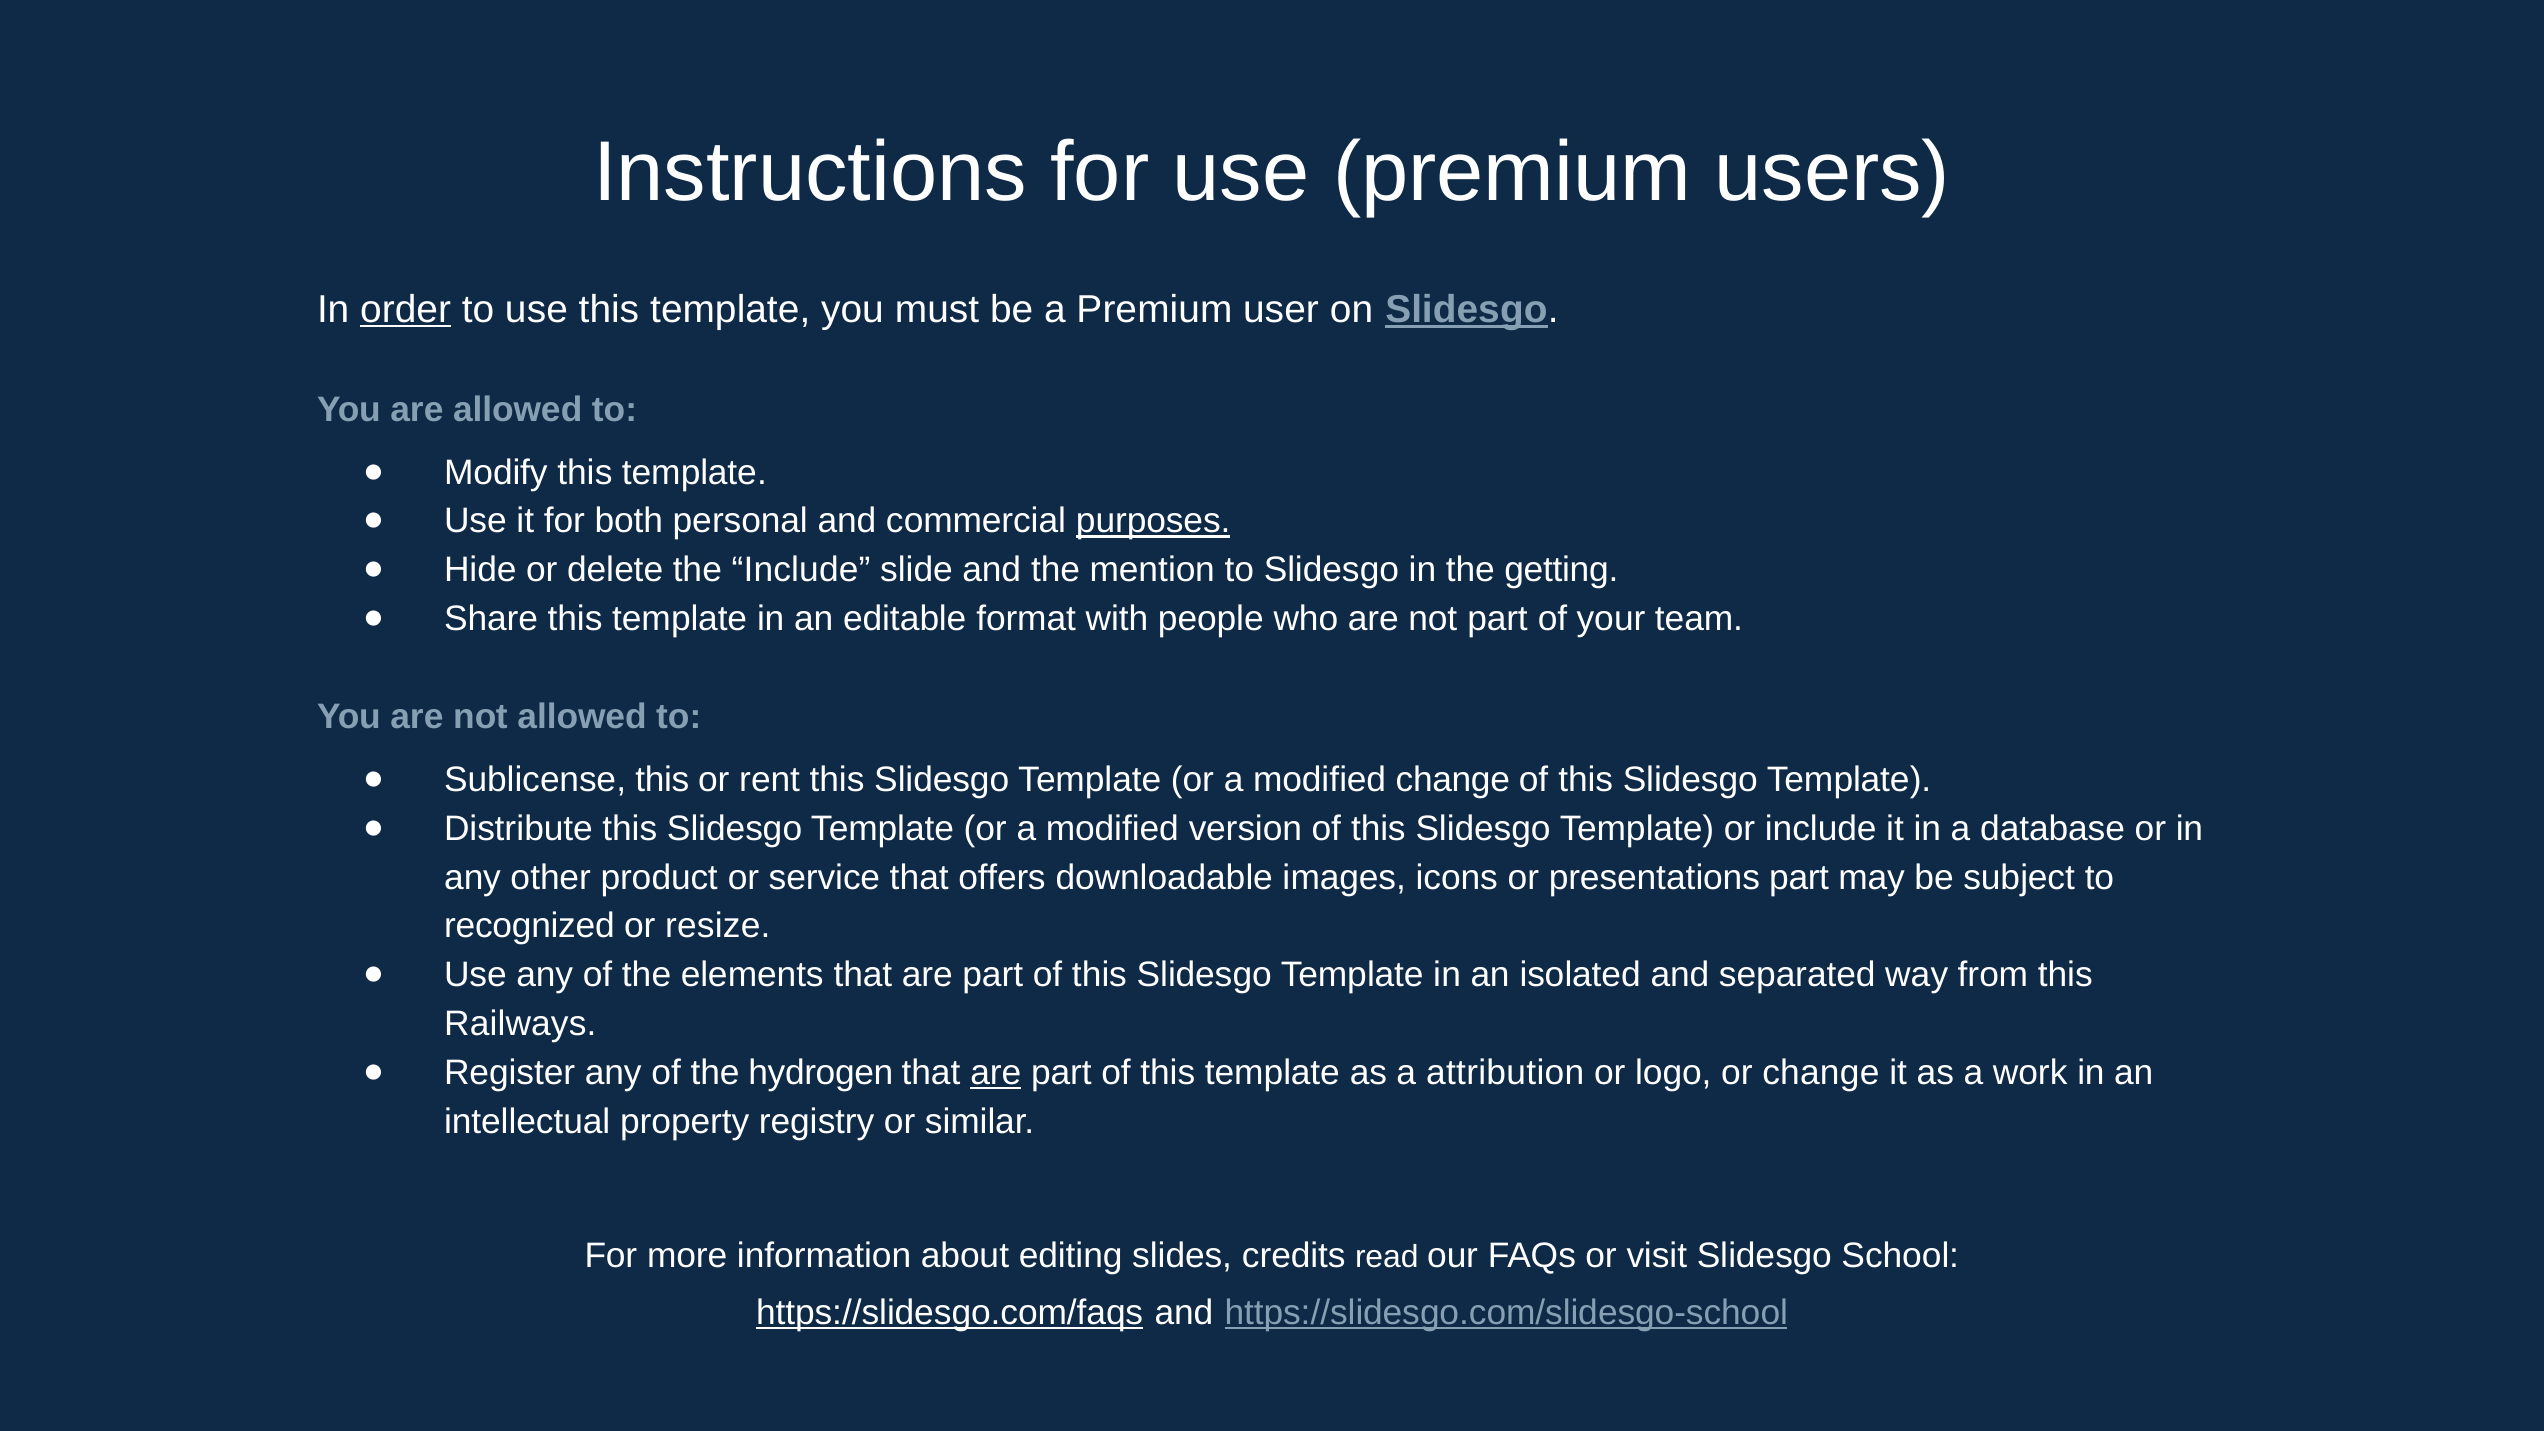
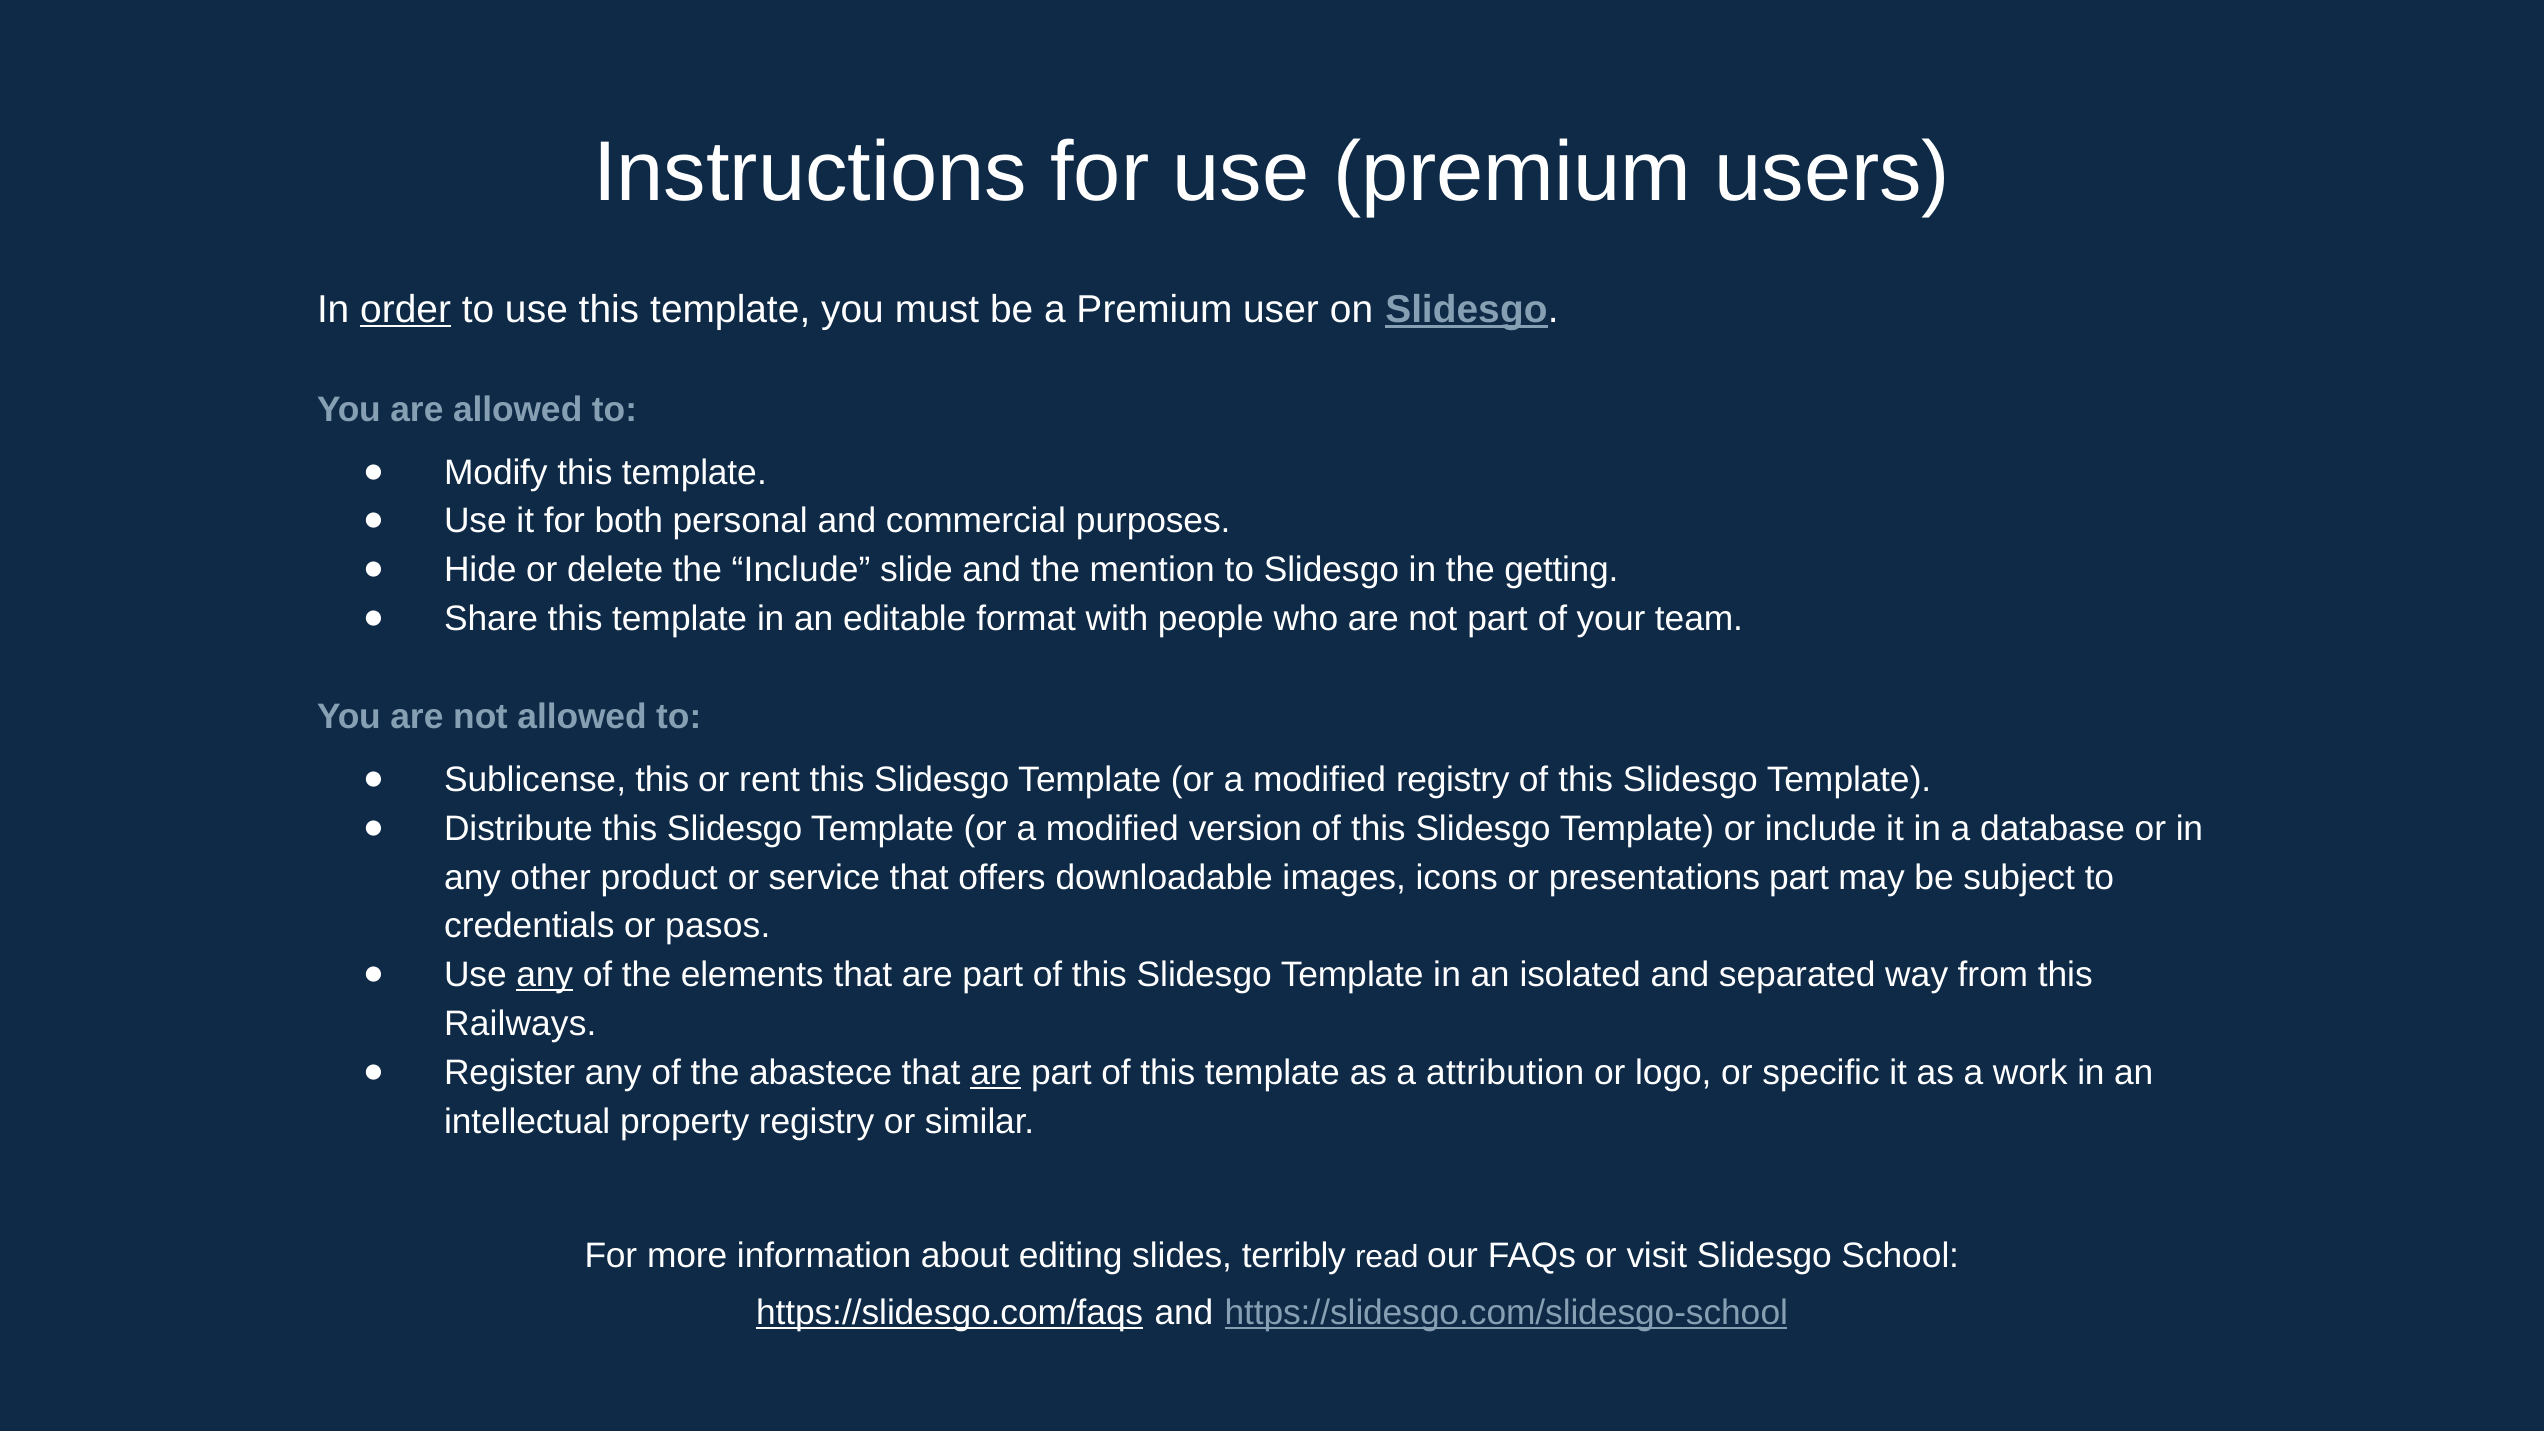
purposes underline: present -> none (1153, 521)
modified change: change -> registry (1453, 780)
recognized: recognized -> credentials (529, 926)
resize: resize -> pasos (718, 926)
any underline: none -> present (545, 975)
hydrogen: hydrogen -> abastece (821, 1073)
or change: change -> specific (1821, 1073)
credits: credits -> terribly (1294, 1256)
